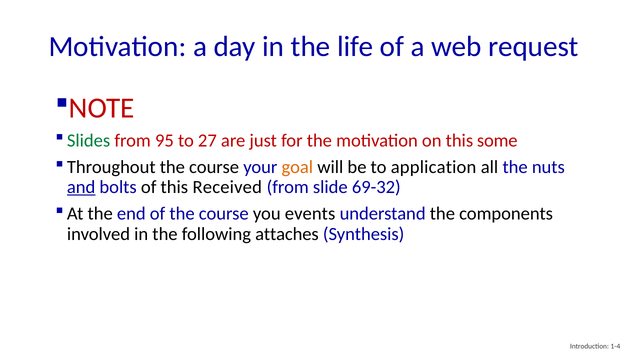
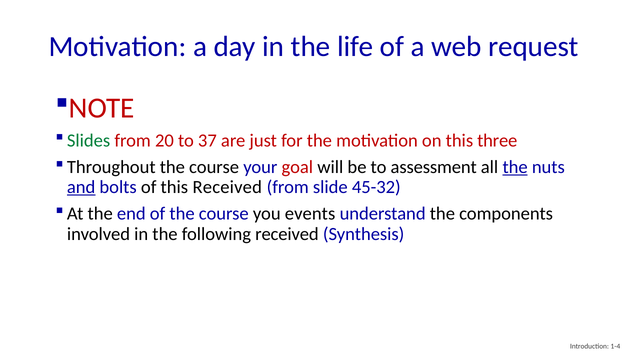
95: 95 -> 20 (164, 141)
27: 27 -> 37 (207, 141)
some: some -> three (497, 141)
goal colour: orange -> red (297, 167)
application: application -> assessment (434, 167)
the underline: none -> present (515, 167)
69-32: 69-32 -> 45-32 (376, 187)
following attaches: attaches -> received (287, 234)
